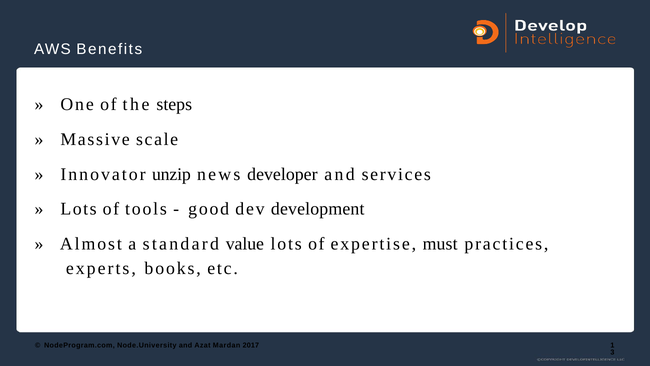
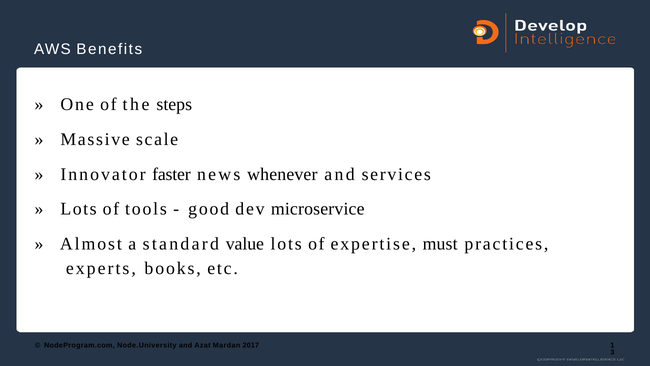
unzip: unzip -> faster (171, 174)
developer: developer -> whenever (282, 174)
development: development -> microservice (318, 209)
